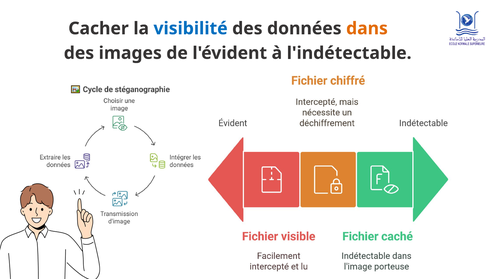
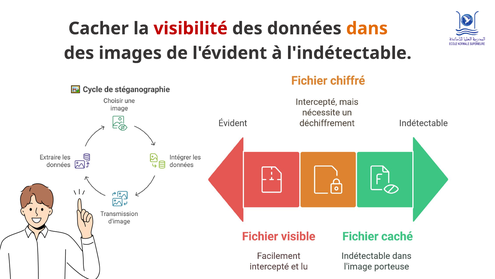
visibilité colour: blue -> red (191, 28)
